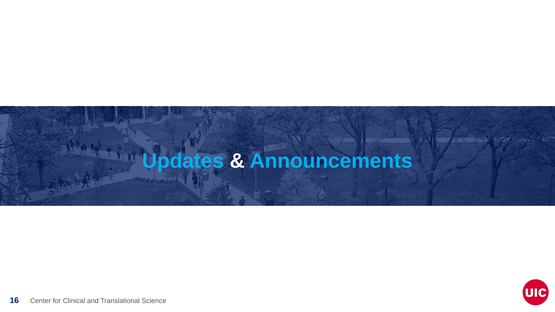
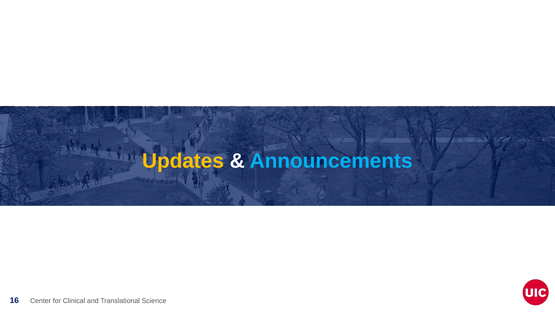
Updates colour: light blue -> yellow (183, 161)
